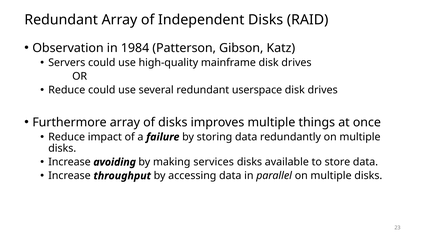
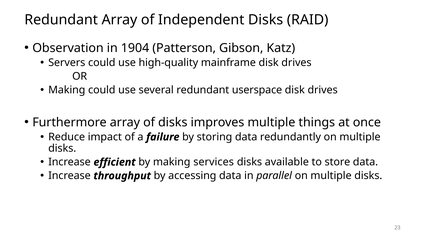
1984: 1984 -> 1904 (135, 48)
Reduce: Reduce -> Making (67, 90)
avoiding: avoiding -> efficient (115, 162)
